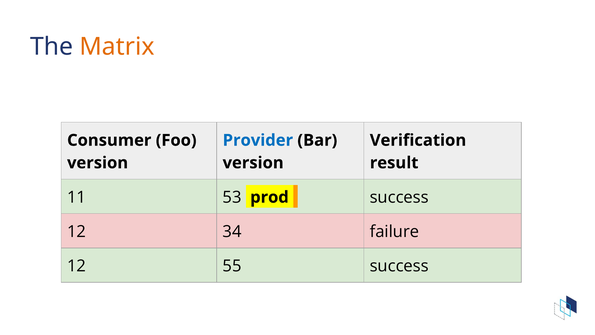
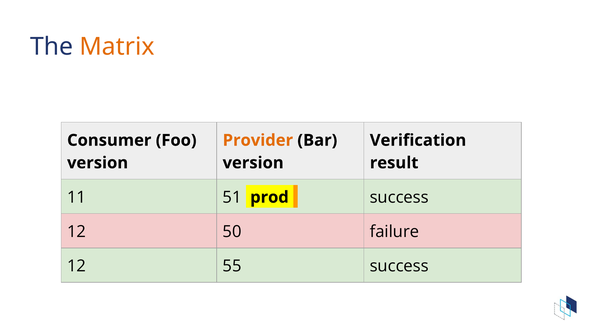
Provider colour: blue -> orange (258, 140)
53: 53 -> 51 (232, 197)
34: 34 -> 50 (232, 231)
